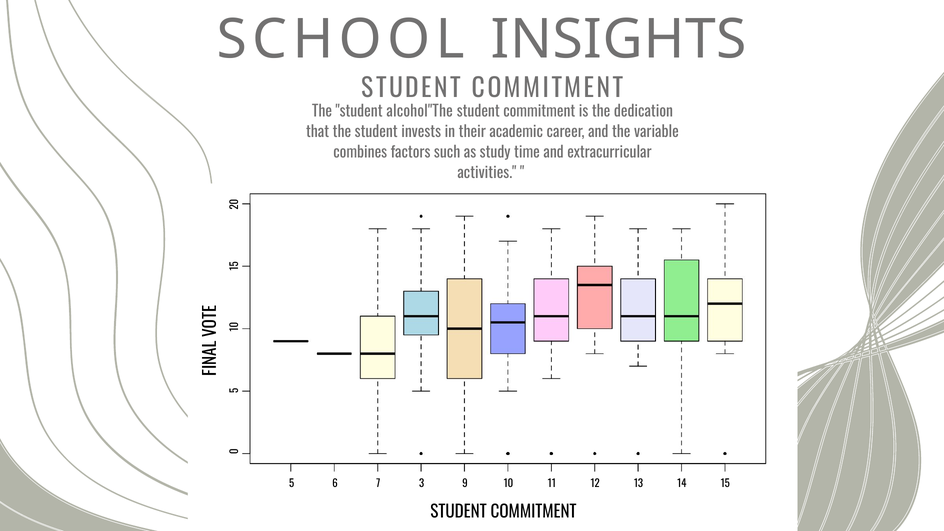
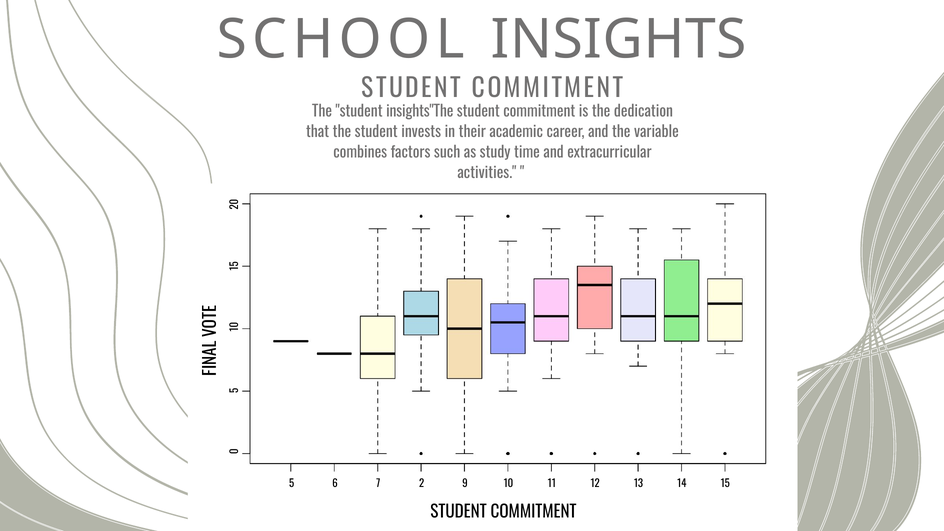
alcohol"The: alcohol"The -> insights"The (420, 112)
7 3: 3 -> 2 (422, 483)
